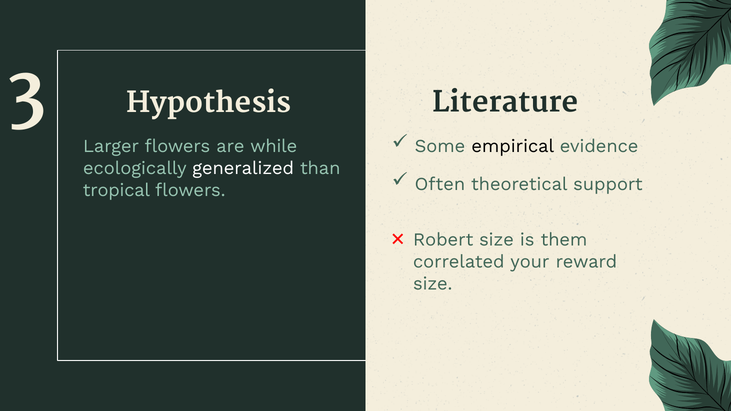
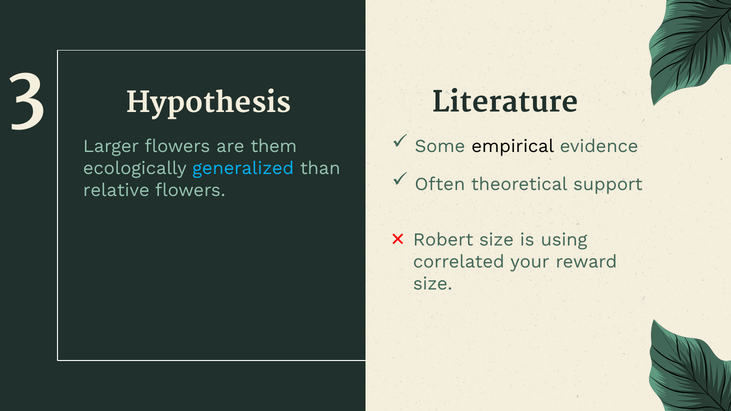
while: while -> them (274, 146)
generalized colour: white -> light blue (243, 168)
tropical: tropical -> relative (116, 190)
them: them -> using (564, 240)
